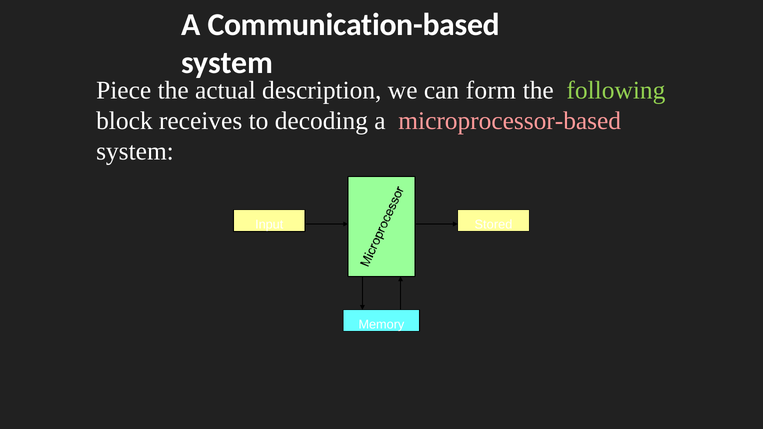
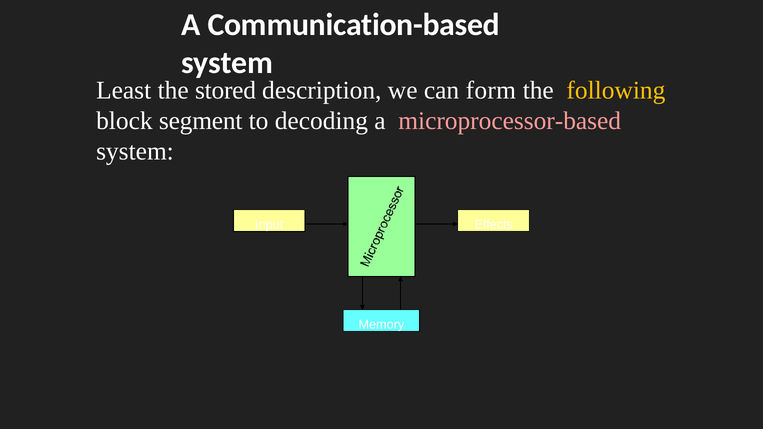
Piece: Piece -> Least (124, 91)
actual: actual -> stored (226, 91)
following colour: light green -> yellow (616, 91)
receives: receives -> segment (201, 121)
Stored: Stored -> Effects (494, 225)
